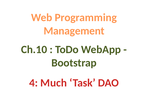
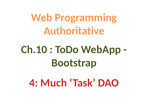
Management: Management -> Authoritative (74, 31)
